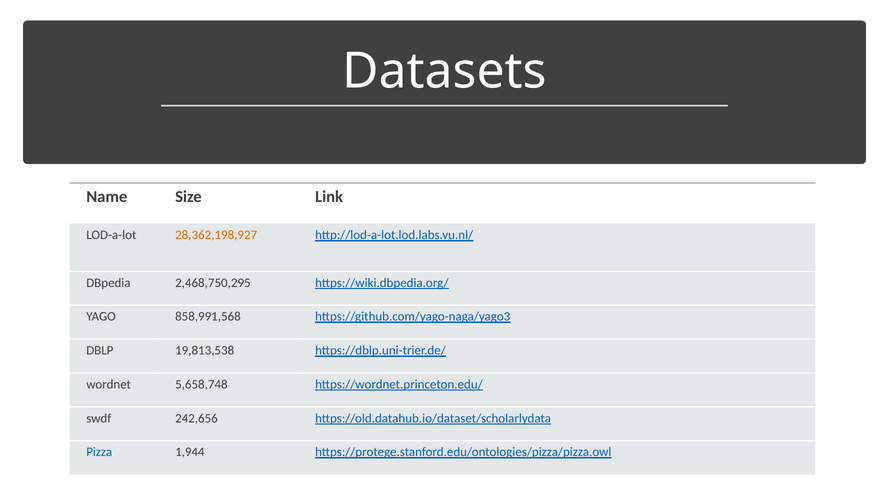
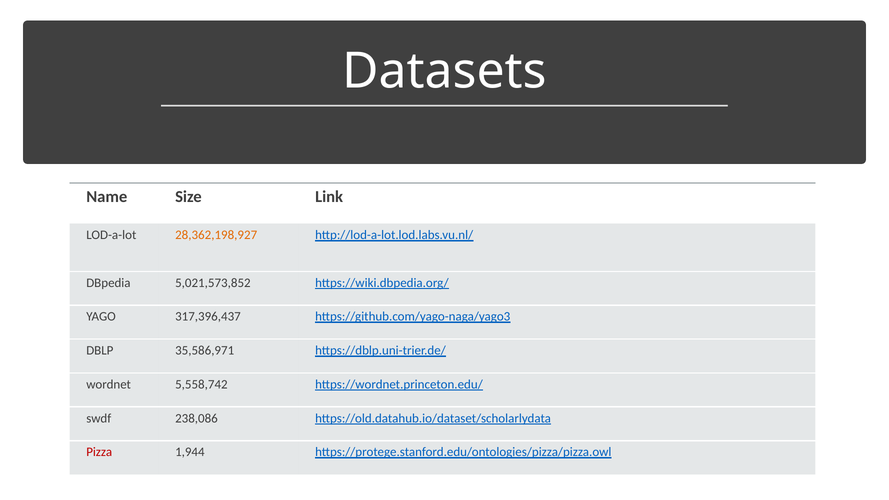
2,468,750,295: 2,468,750,295 -> 5,021,573,852 (213, 283)
858,991,568: 858,991,568 -> 317,396,437 (208, 317)
19,813,538: 19,813,538 -> 35,586,971 (205, 351)
5,658,748: 5,658,748 -> 5,558,742 (201, 384)
242,656: 242,656 -> 238,086 (196, 418)
Pizza colour: blue -> red (99, 452)
